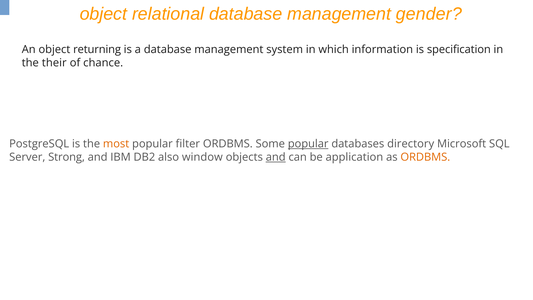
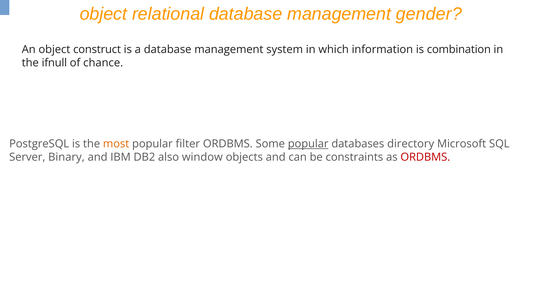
returning: returning -> construct (97, 49)
specification: specification -> combination (459, 49)
their: their -> ifnull (54, 63)
Strong: Strong -> Binary (66, 157)
and underline: present -> none (276, 157)
application: application -> constraints (354, 157)
ORDBMS colour: orange -> red (425, 157)
